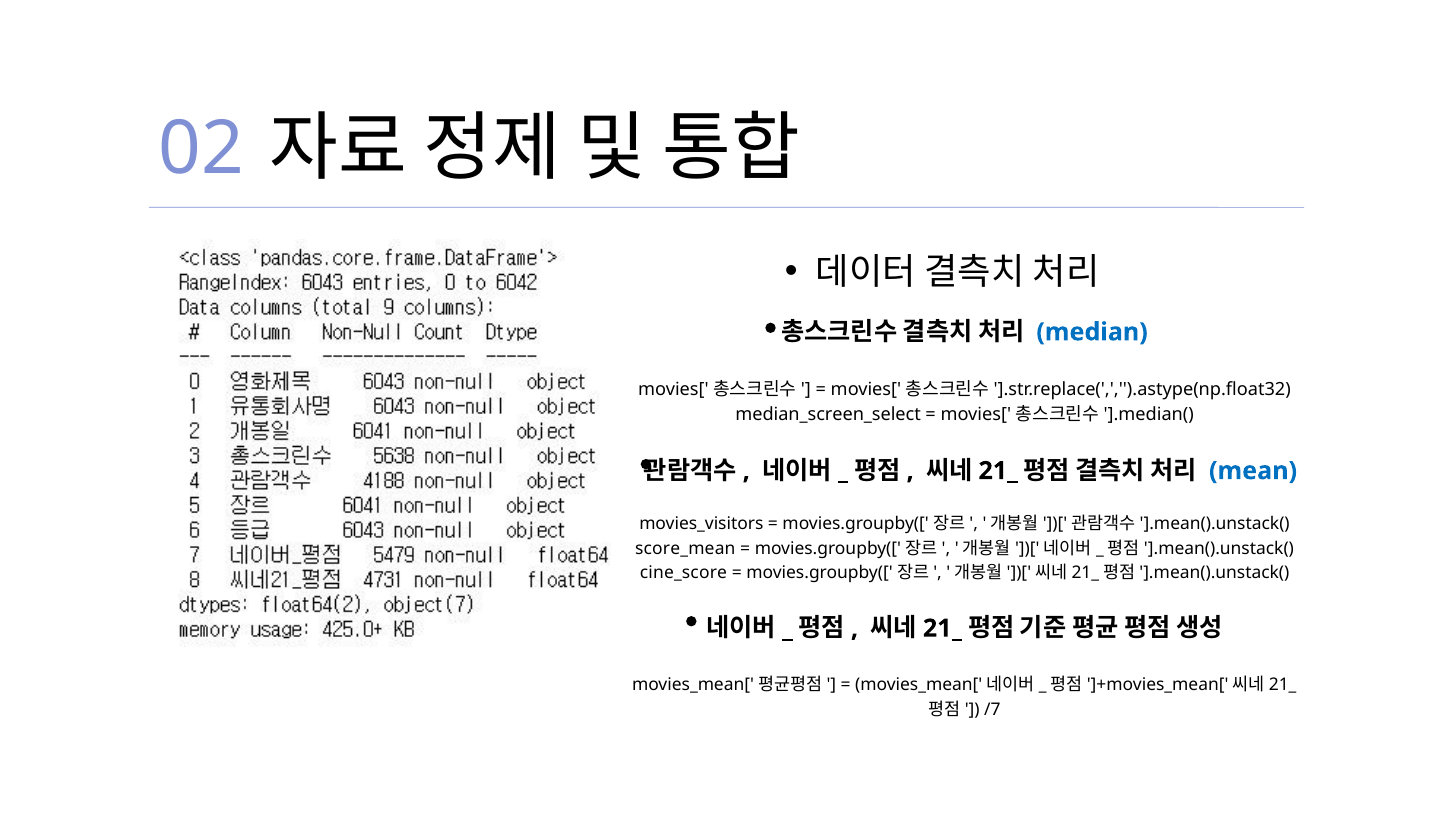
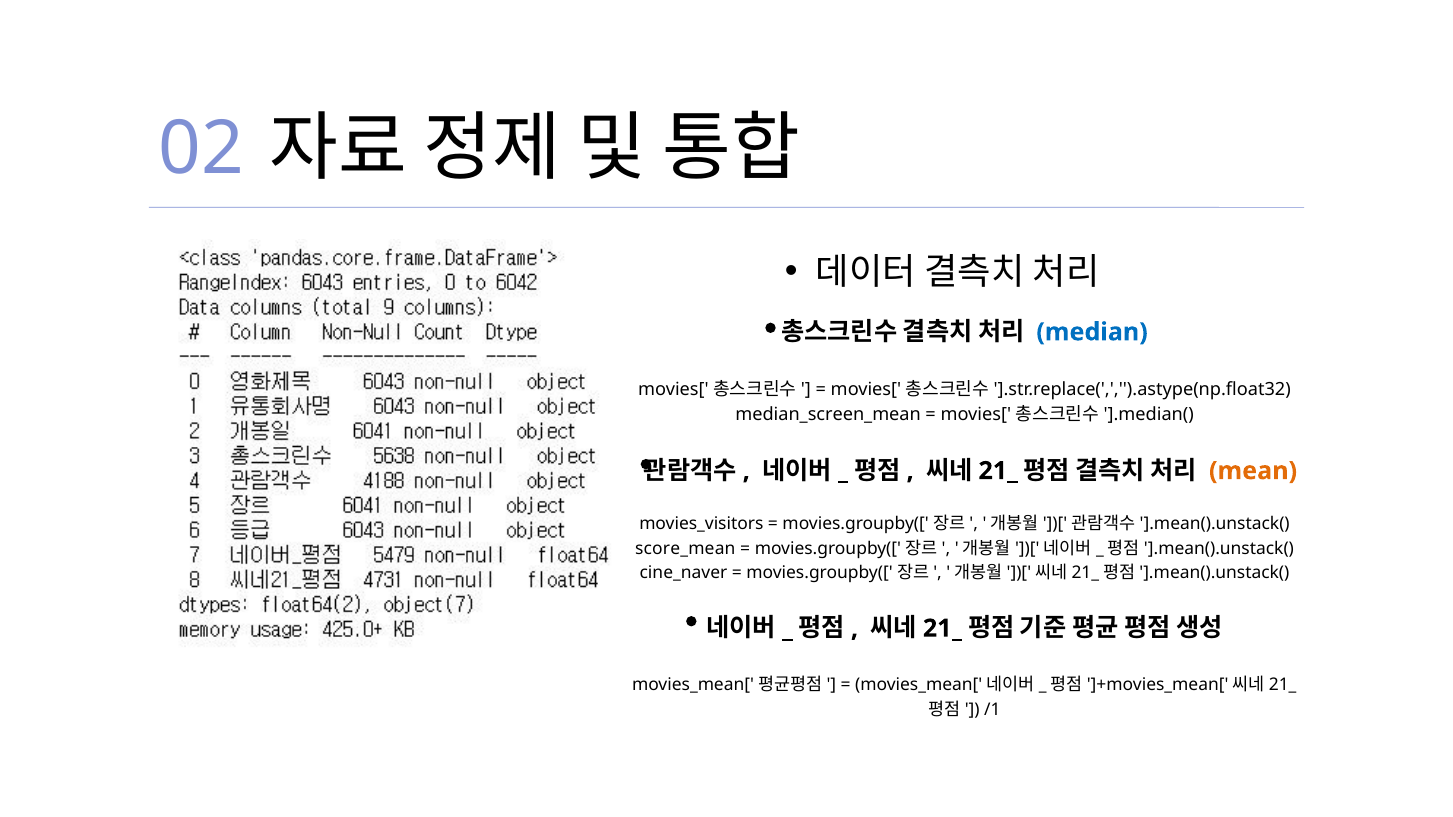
median_screen_select: median_screen_select -> median_screen_mean (828, 415)
mean colour: blue -> orange (1253, 471)
cine_score: cine_score -> cine_naver (683, 573)
/7: /7 -> /1 (992, 710)
